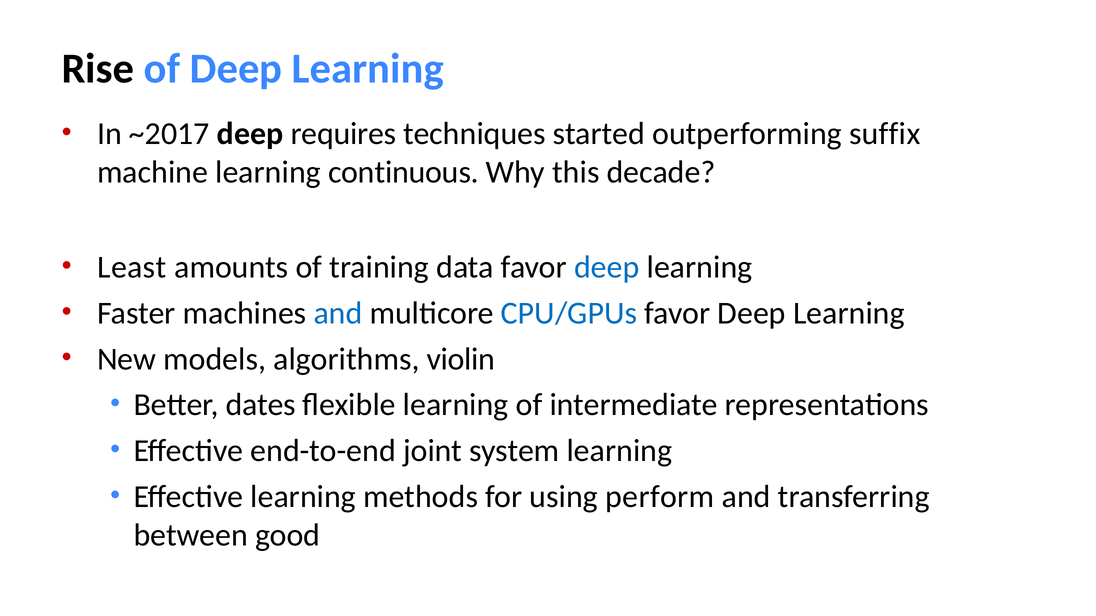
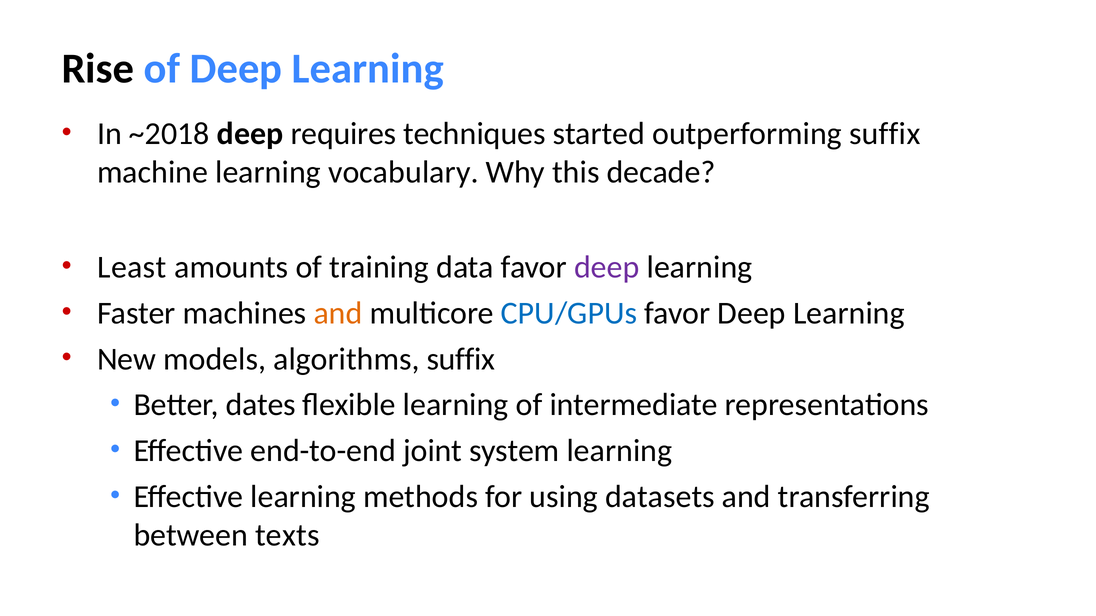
~2017: ~2017 -> ~2018 (169, 134)
continuous: continuous -> vocabulary (403, 172)
deep colour: blue -> purple (607, 267)
and colour: blue -> orange (338, 313)
algorithms violin: violin -> suffix (461, 359)
perform: perform -> datasets (660, 497)
good: good -> texts (287, 536)
